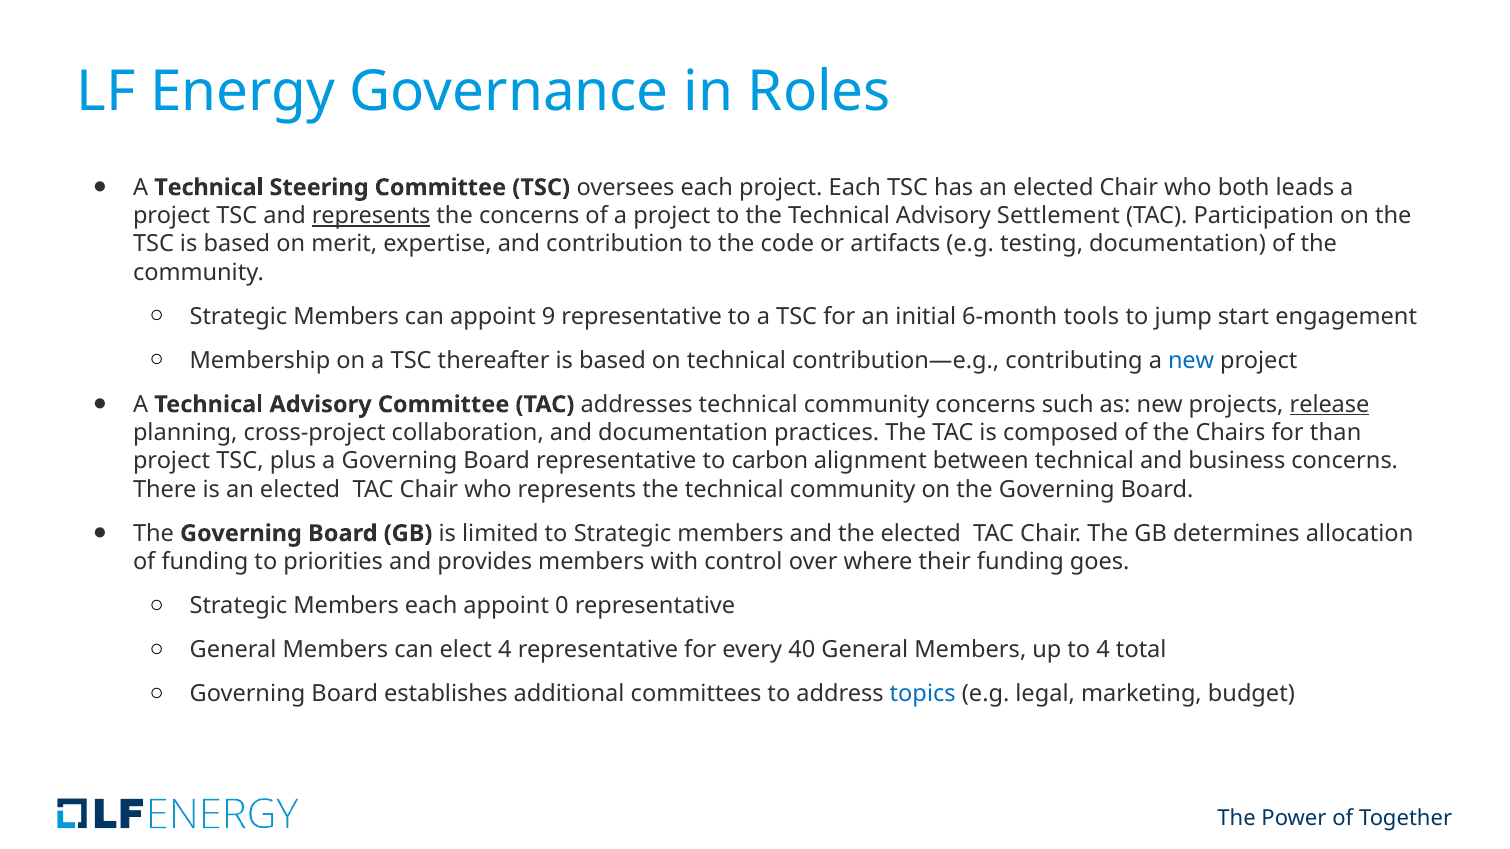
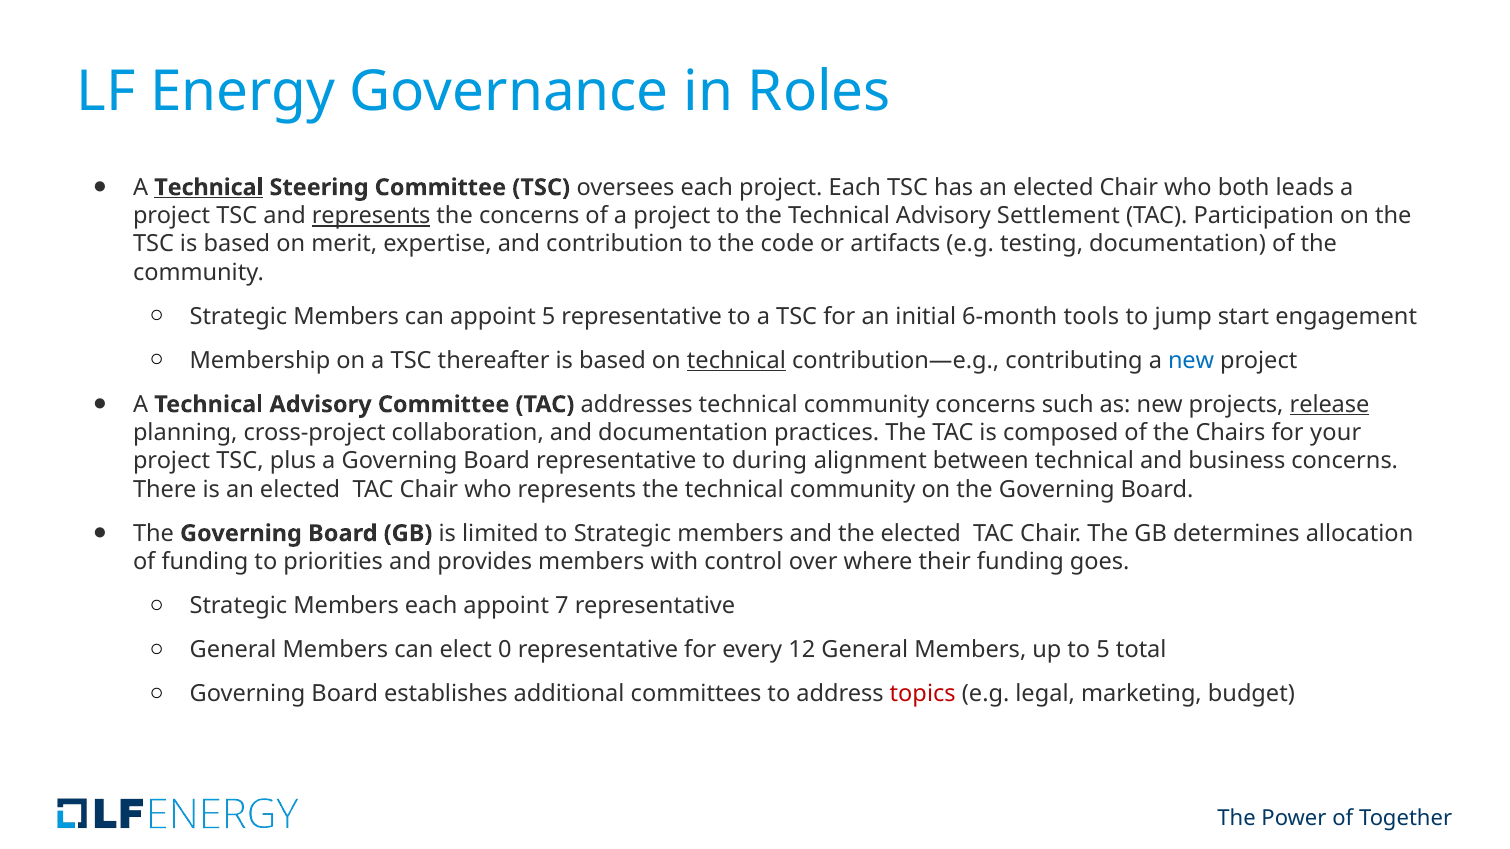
Technical underline: none -> present (209, 188)
appoint 9: 9 -> 5 (549, 317)
technical underline: none -> present (736, 361)
than: than -> your (1336, 433)
carbon: carbon -> during (770, 461)
0: 0 -> 7 (562, 606)
elect 4: 4 -> 0 (505, 650)
40: 40 -> 12 (802, 650)
to 4: 4 -> 5 (1103, 650)
topics colour: blue -> red (923, 694)
